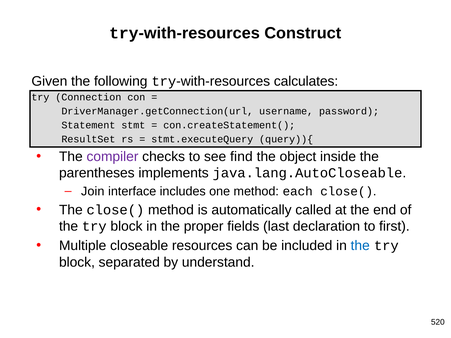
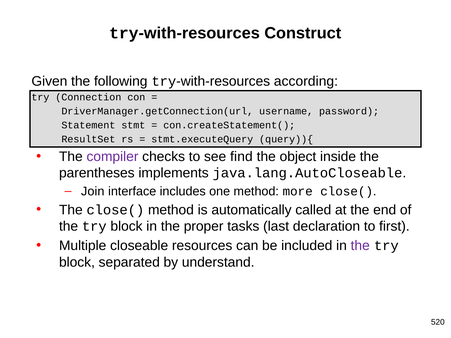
calculates: calculates -> according (306, 81)
each: each -> more (298, 191)
fields: fields -> tasks (243, 227)
the colour: blue -> purple (360, 246)
